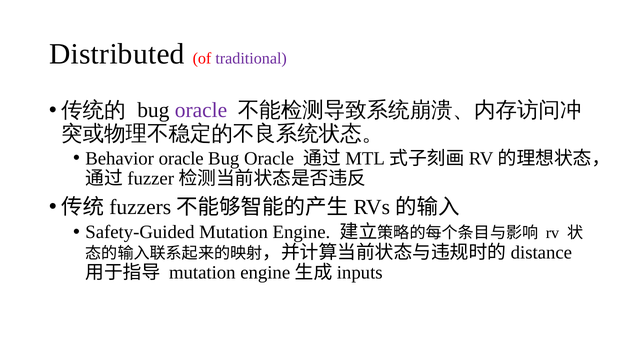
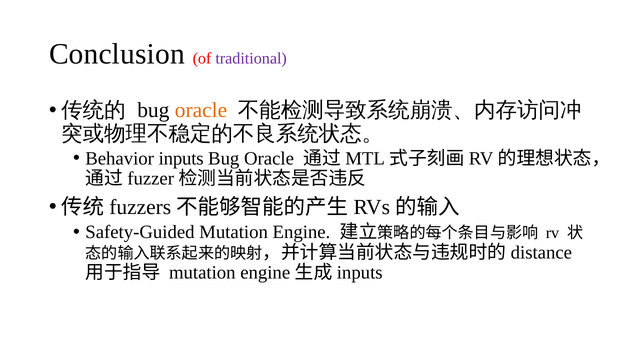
Distributed: Distributed -> Conclusion (117, 54)
oracle colour: purple -> orange (201, 110)
Behavior oracle: oracle -> inputs (181, 159)
